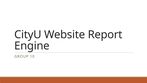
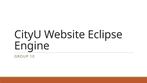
Report: Report -> Eclipse (105, 34)
